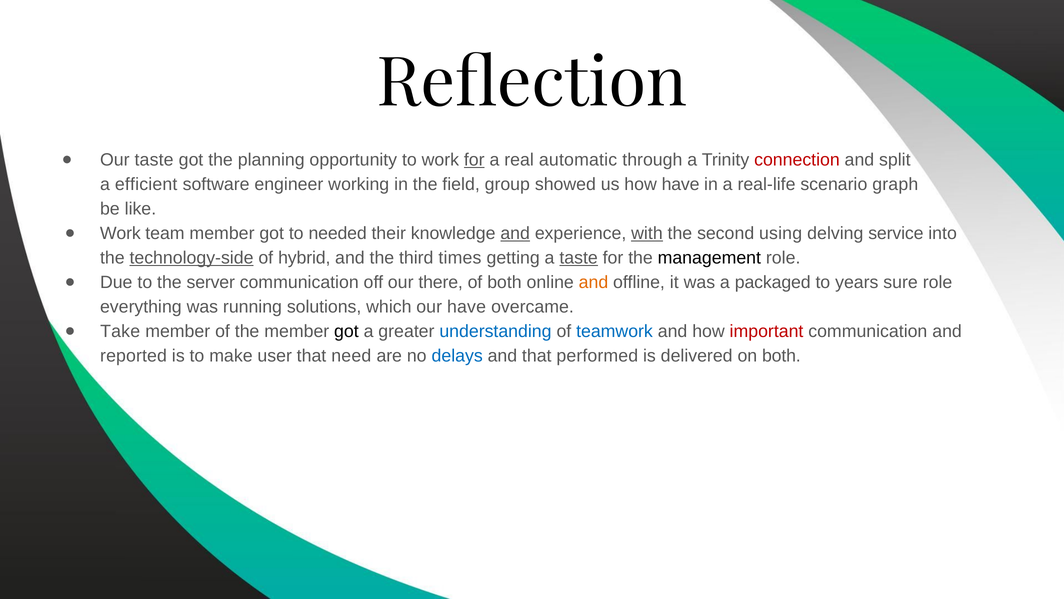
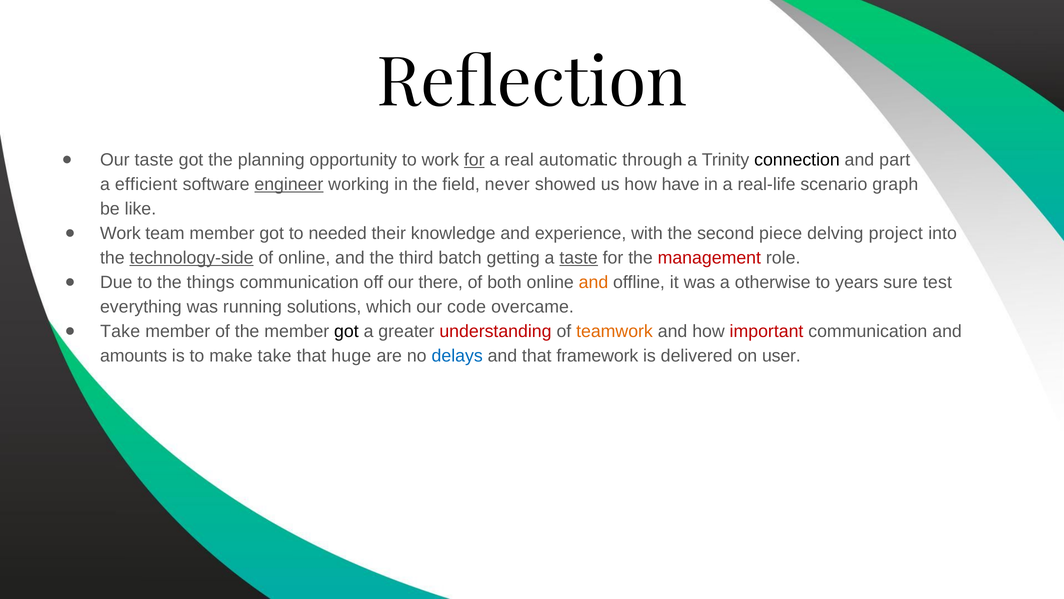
connection colour: red -> black (797, 160)
split: split -> part (895, 160)
engineer underline: none -> present (289, 184)
group: group -> never (507, 184)
and underline: present -> none (515, 233)
with underline: present -> none (647, 233)
using: using -> piece (781, 233)
service: service -> project (896, 233)
of hybrid: hybrid -> online (304, 258)
times: times -> batch (460, 258)
management colour: black -> red (709, 258)
server: server -> things (211, 282)
packaged: packaged -> otherwise (773, 282)
sure role: role -> test (937, 282)
our have: have -> code (467, 307)
understanding colour: blue -> red (495, 331)
teamwork colour: blue -> orange (615, 331)
reported: reported -> amounts (134, 355)
make user: user -> take (275, 355)
need: need -> huge (351, 355)
performed: performed -> framework (597, 355)
on both: both -> user (781, 355)
